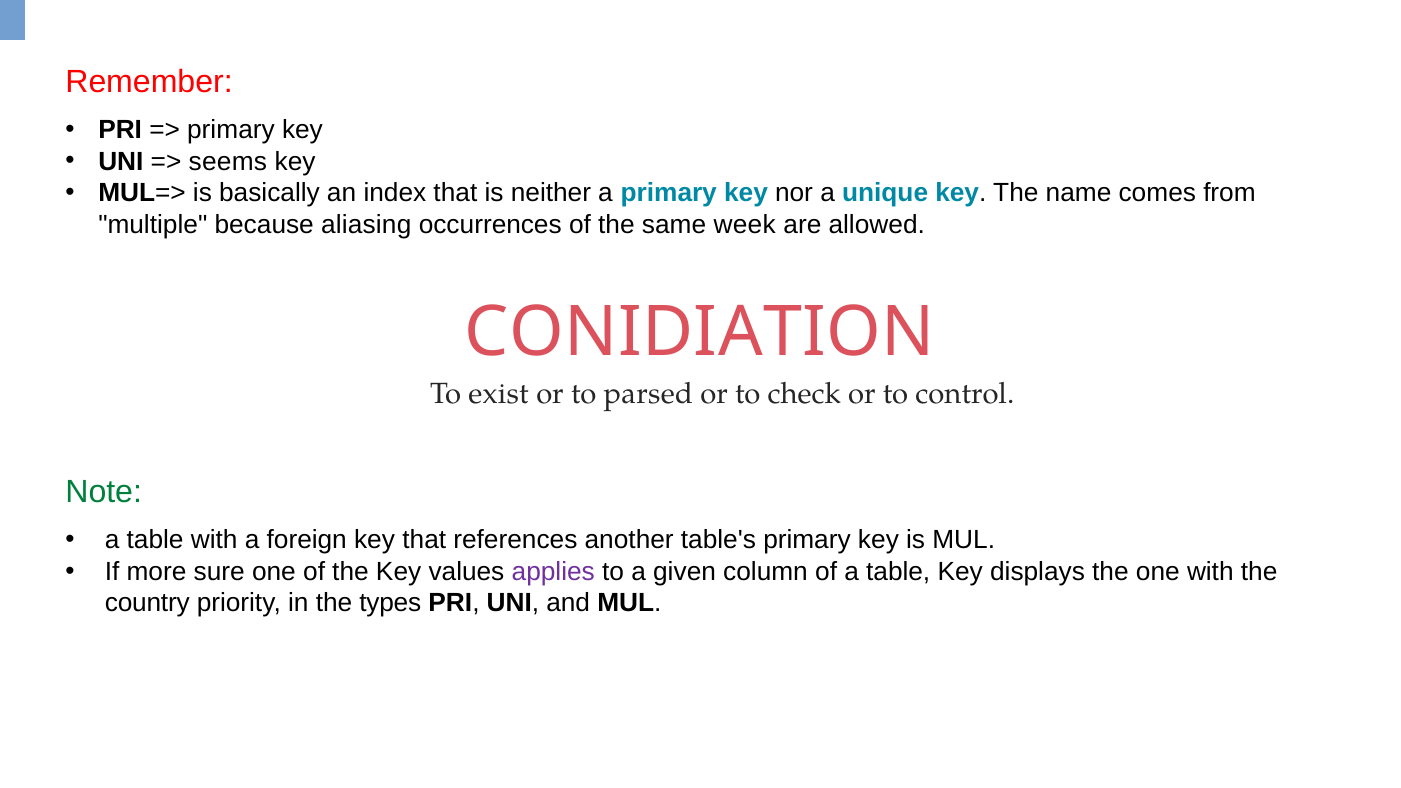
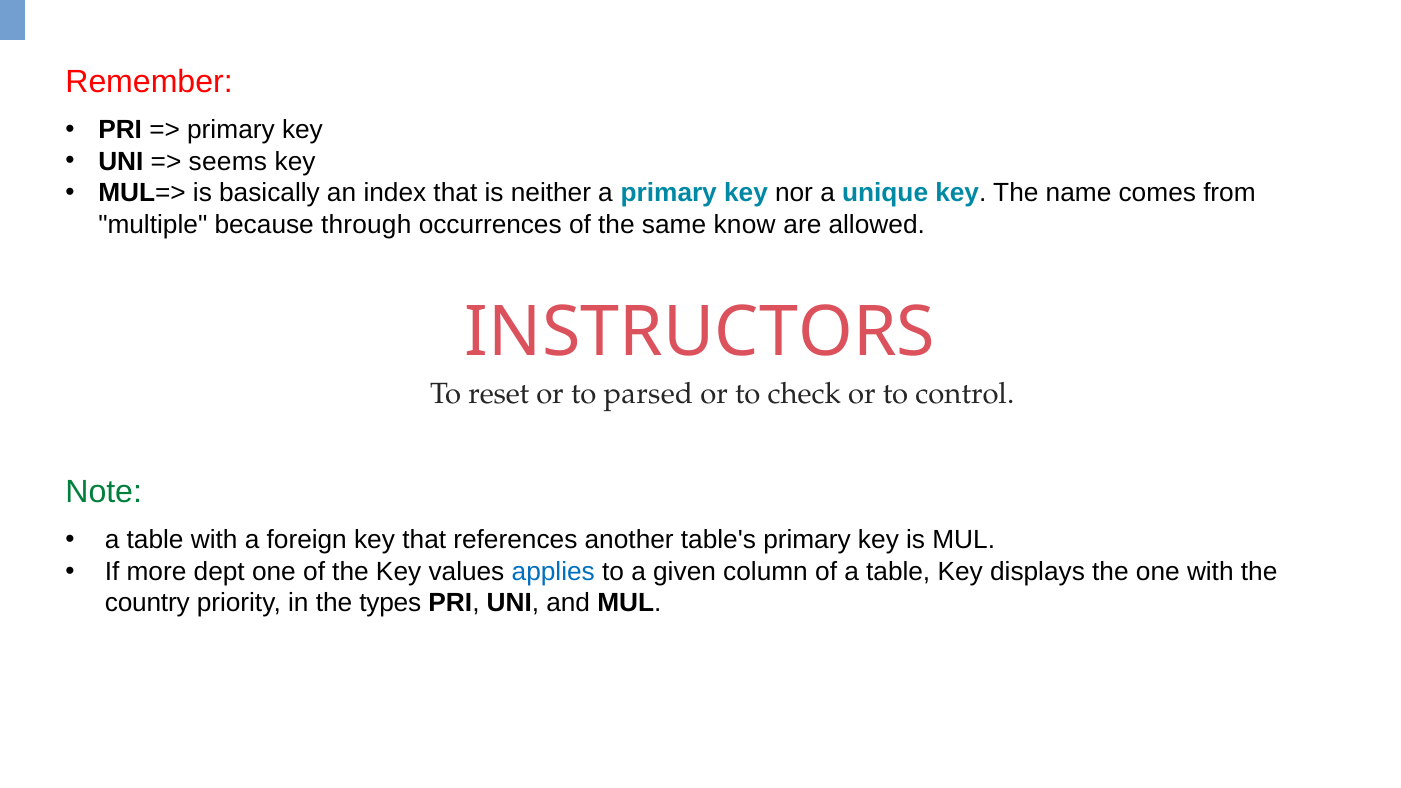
aliasing: aliasing -> through (366, 225)
week: week -> know (745, 225)
CONIDIATION: CONIDIATION -> INSTRUCTORS (700, 332)
exist: exist -> reset (499, 394)
sure: sure -> dept (219, 572)
applies colour: purple -> blue (553, 572)
